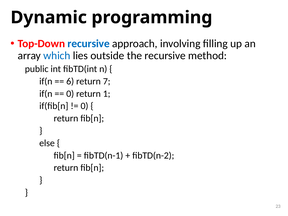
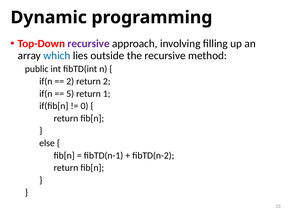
recursive colour: blue -> purple (89, 44)
6: 6 -> 2 (70, 81)
return 7: 7 -> 2 (107, 81)
0: 0 -> 5 (70, 94)
